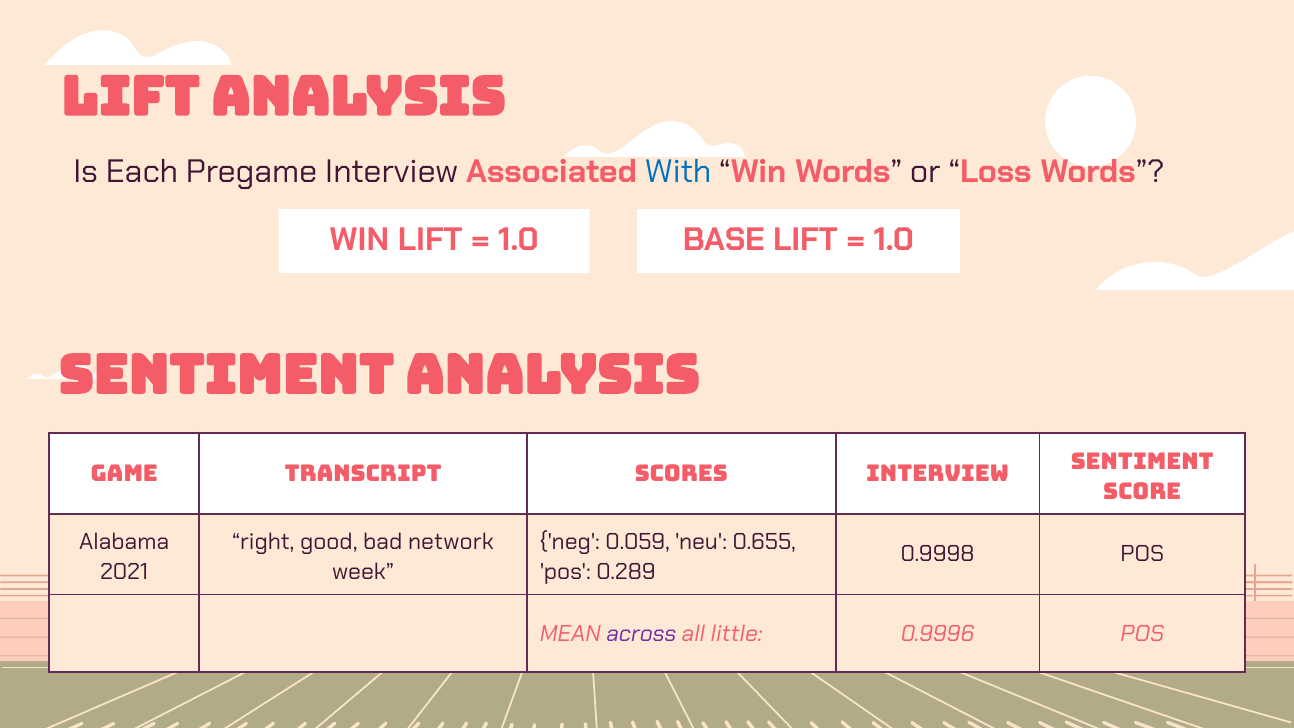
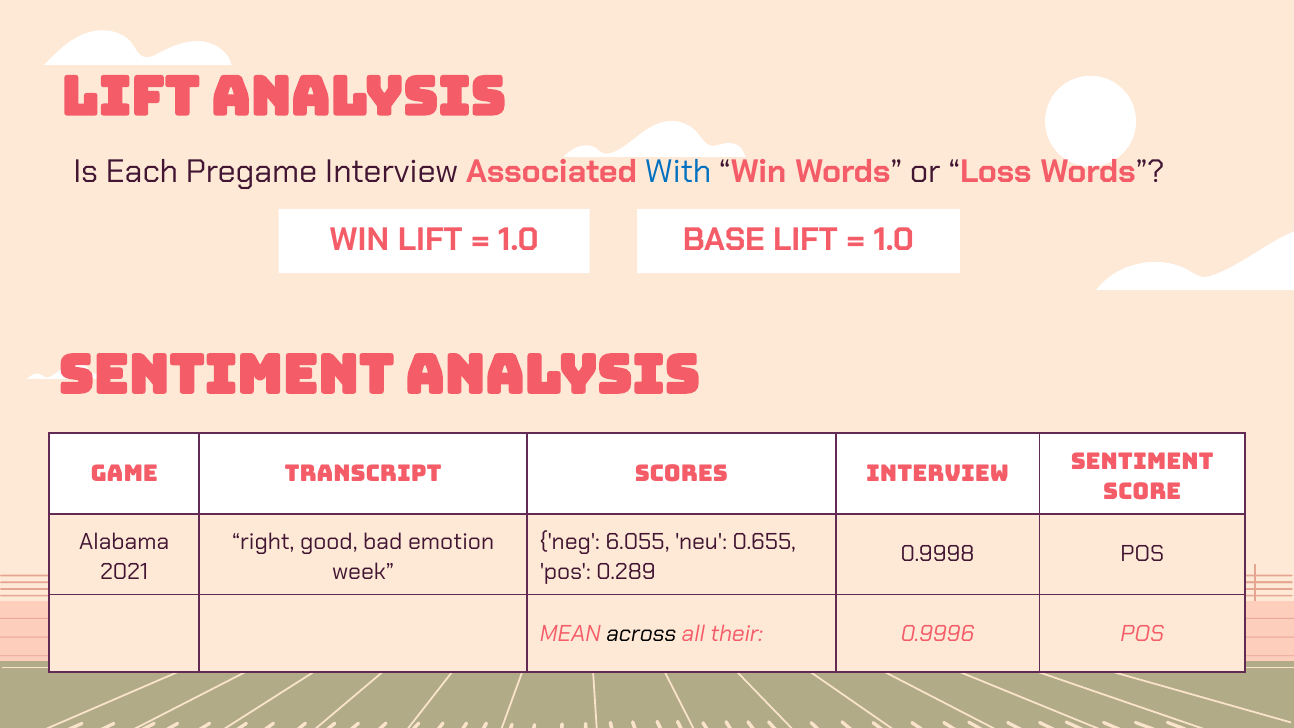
network: network -> emotion (451, 542)
0.059: 0.059 -> 6.055 (638, 542)
across colour: purple -> black (641, 634)
little: little -> their (737, 634)
